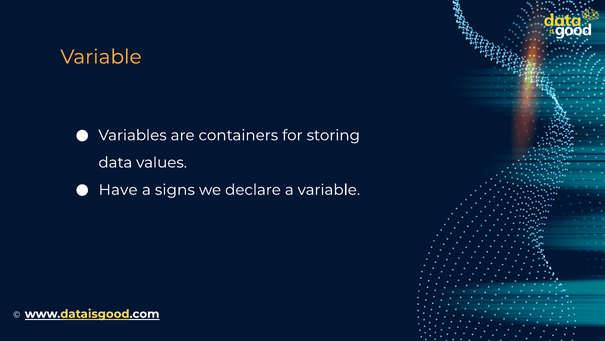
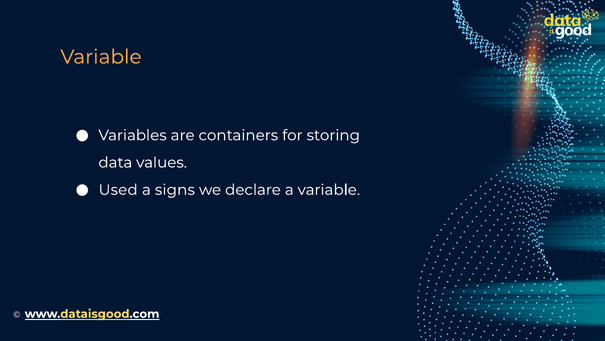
Have: Have -> Used (118, 189)
